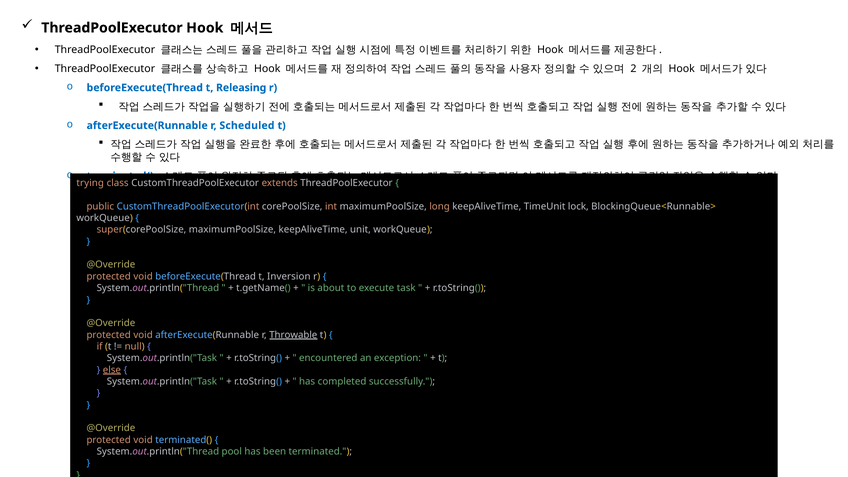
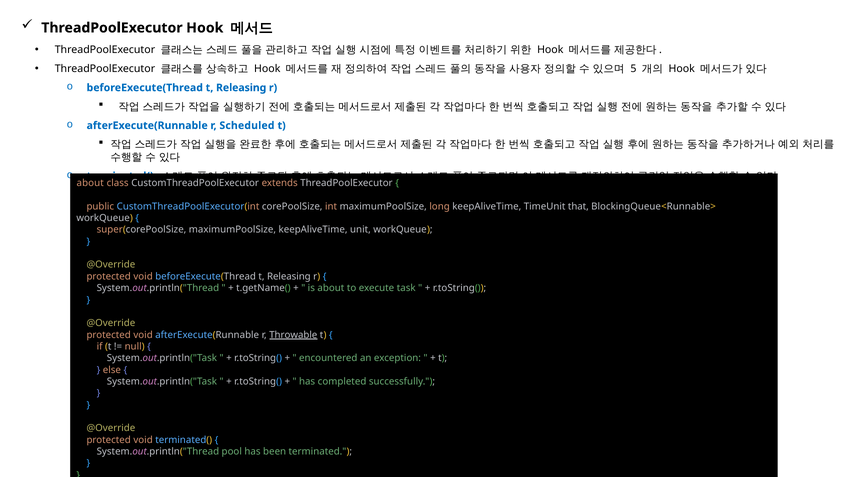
2: 2 -> 5 (634, 69)
trying: trying -> about (90, 183)
lock: lock -> that (578, 206)
void beforeExecute(Thread t Inversion: Inversion -> Releasing (289, 276)
else underline: present -> none (112, 370)
